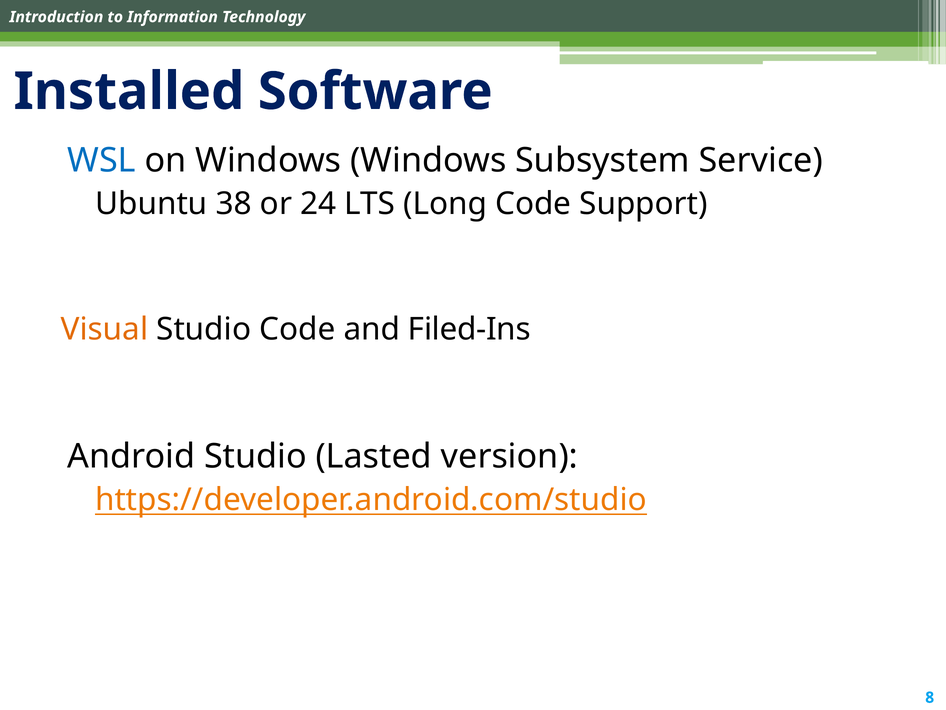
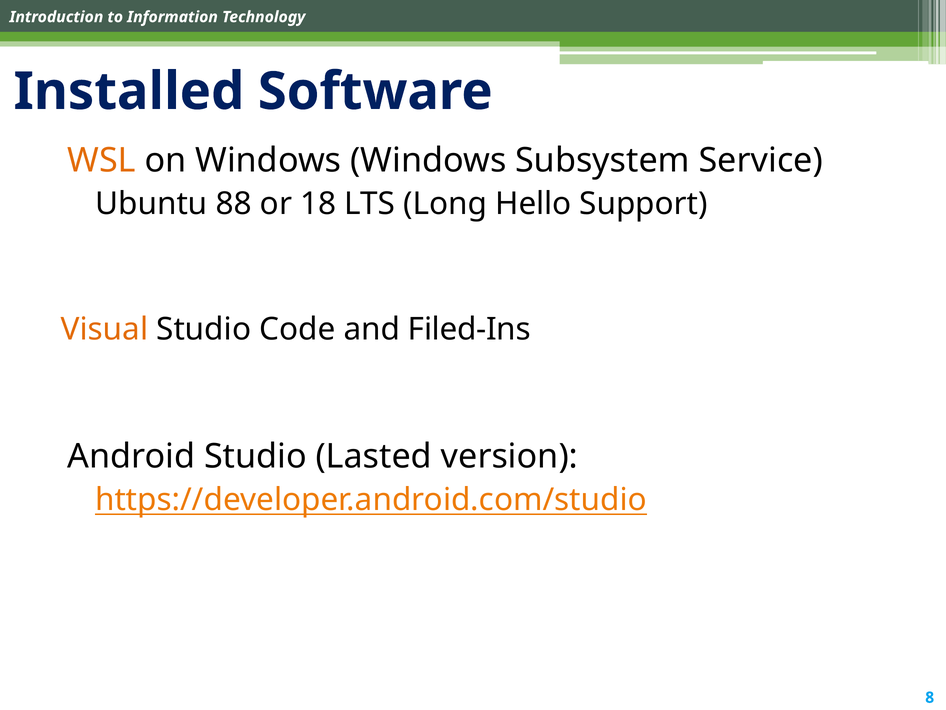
WSL colour: blue -> orange (102, 160)
38: 38 -> 88 (234, 204)
24: 24 -> 18 (318, 204)
Long Code: Code -> Hello (533, 204)
